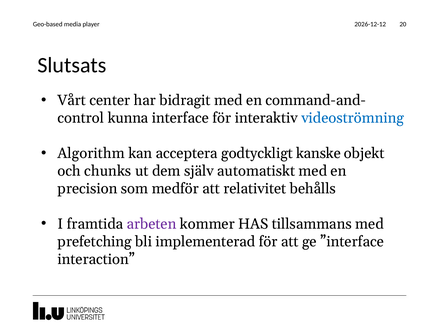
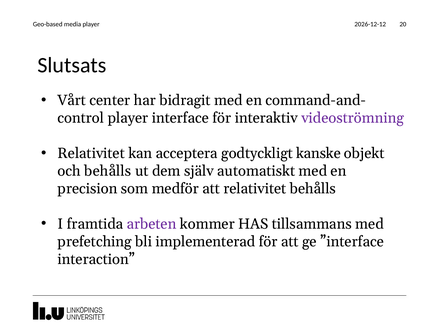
kunna: kunna -> player (128, 118)
videoströmning colour: blue -> purple (353, 118)
Algorithm: Algorithm -> Relativitet (91, 153)
och chunks: chunks -> behålls (108, 171)
